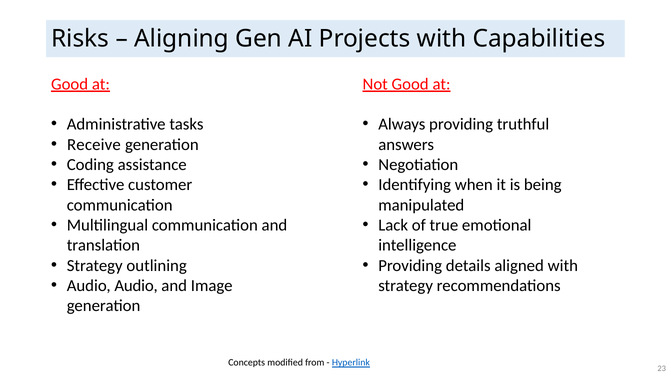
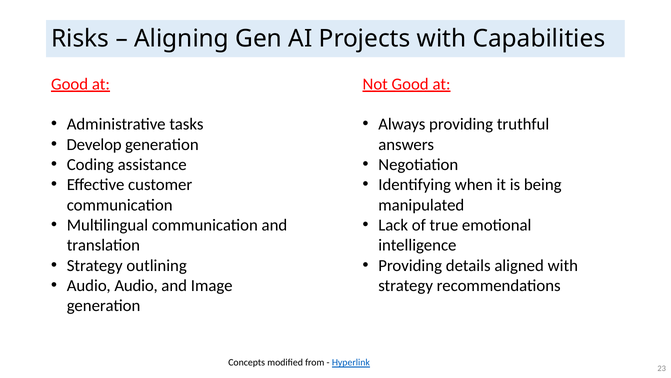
Receive: Receive -> Develop (94, 144)
